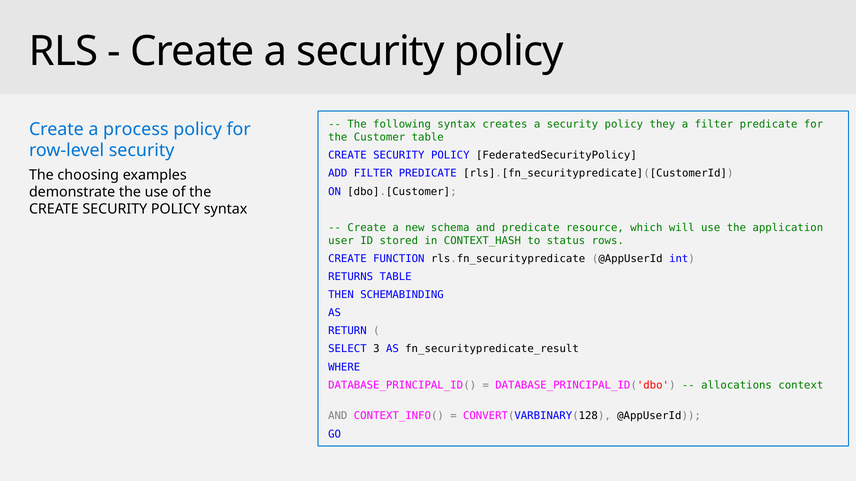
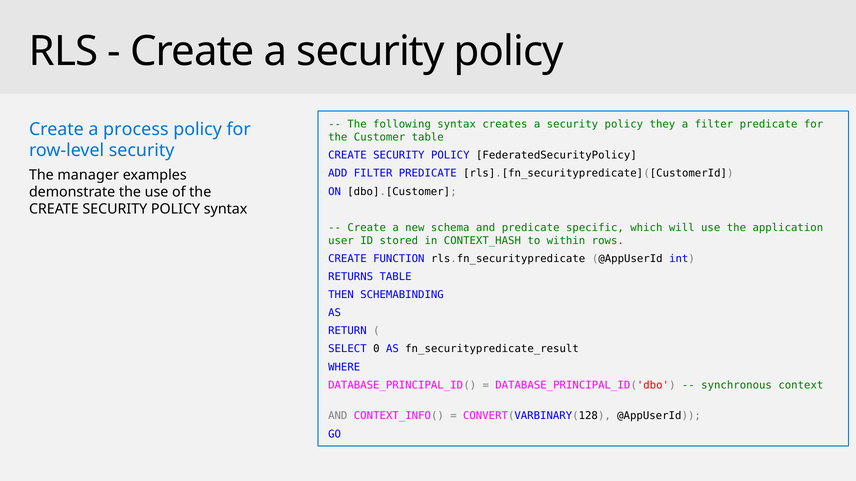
choosing: choosing -> manager (88, 175)
resource: resource -> specific (595, 228)
status: status -> within (566, 241)
3: 3 -> 0 (376, 349)
allocations: allocations -> synchronous (737, 385)
